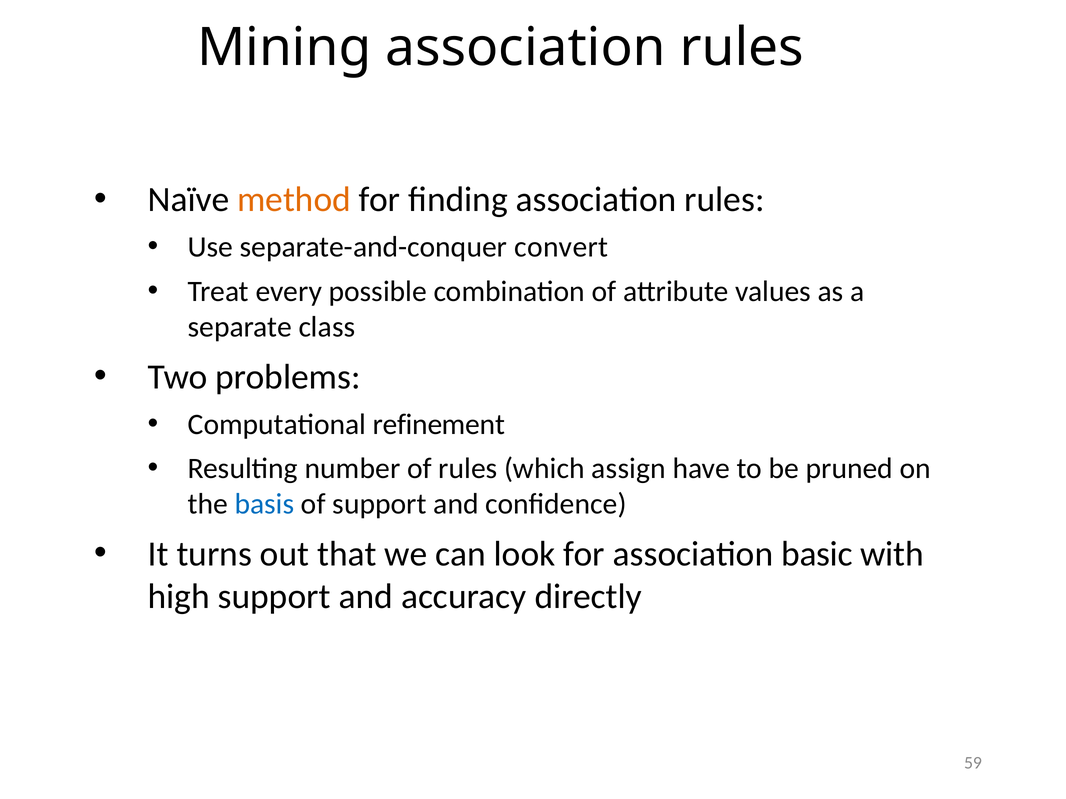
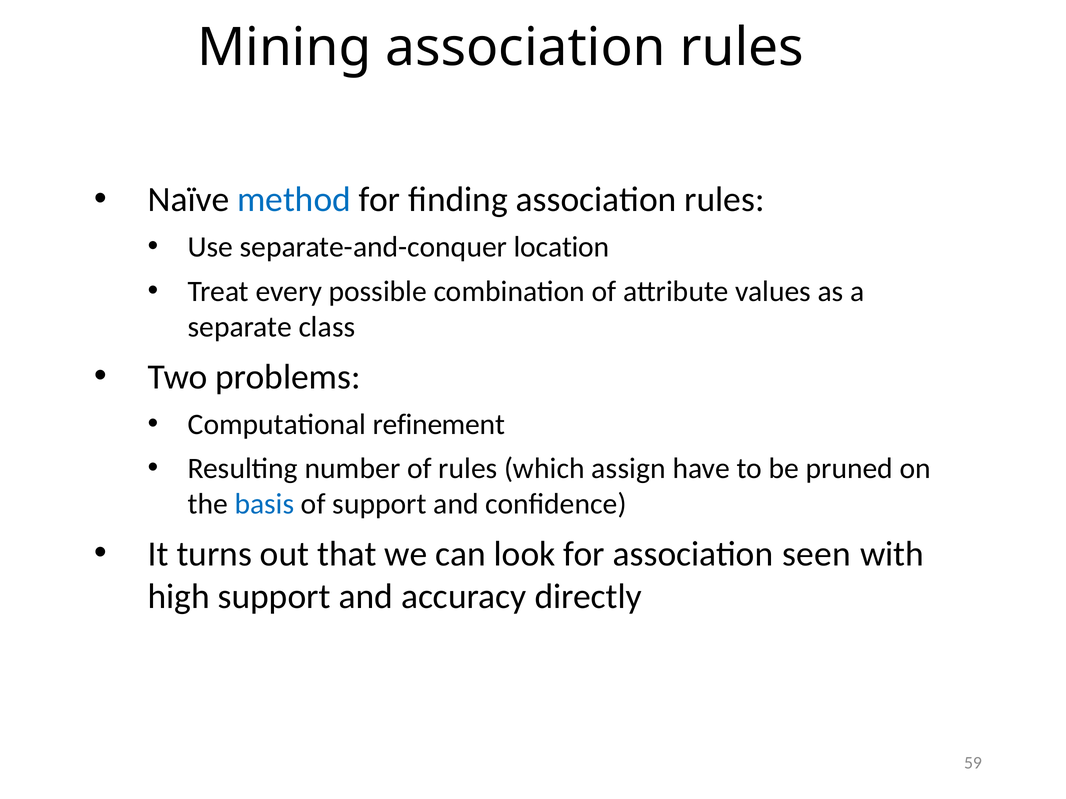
method colour: orange -> blue (294, 200)
convert: convert -> location (562, 247)
basic: basic -> seen (817, 554)
